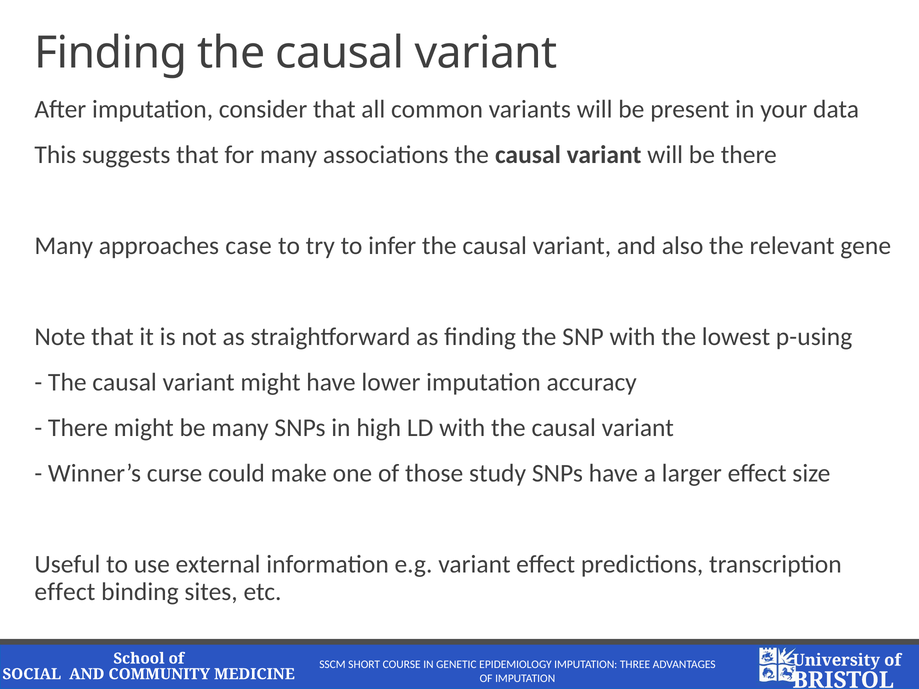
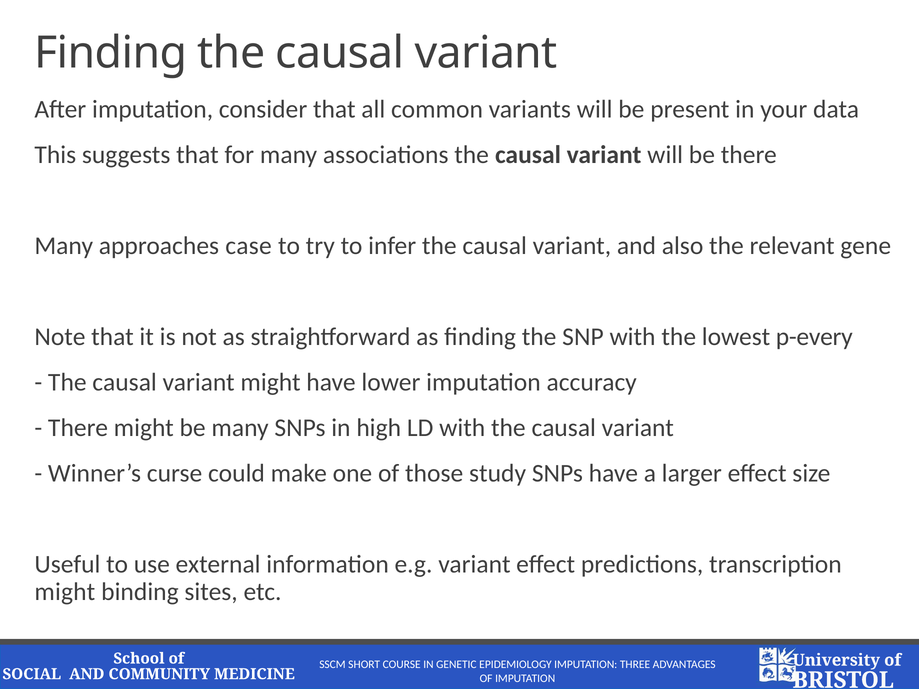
p-using: p-using -> p-every (814, 337)
effect: effect -> might (65, 592)
